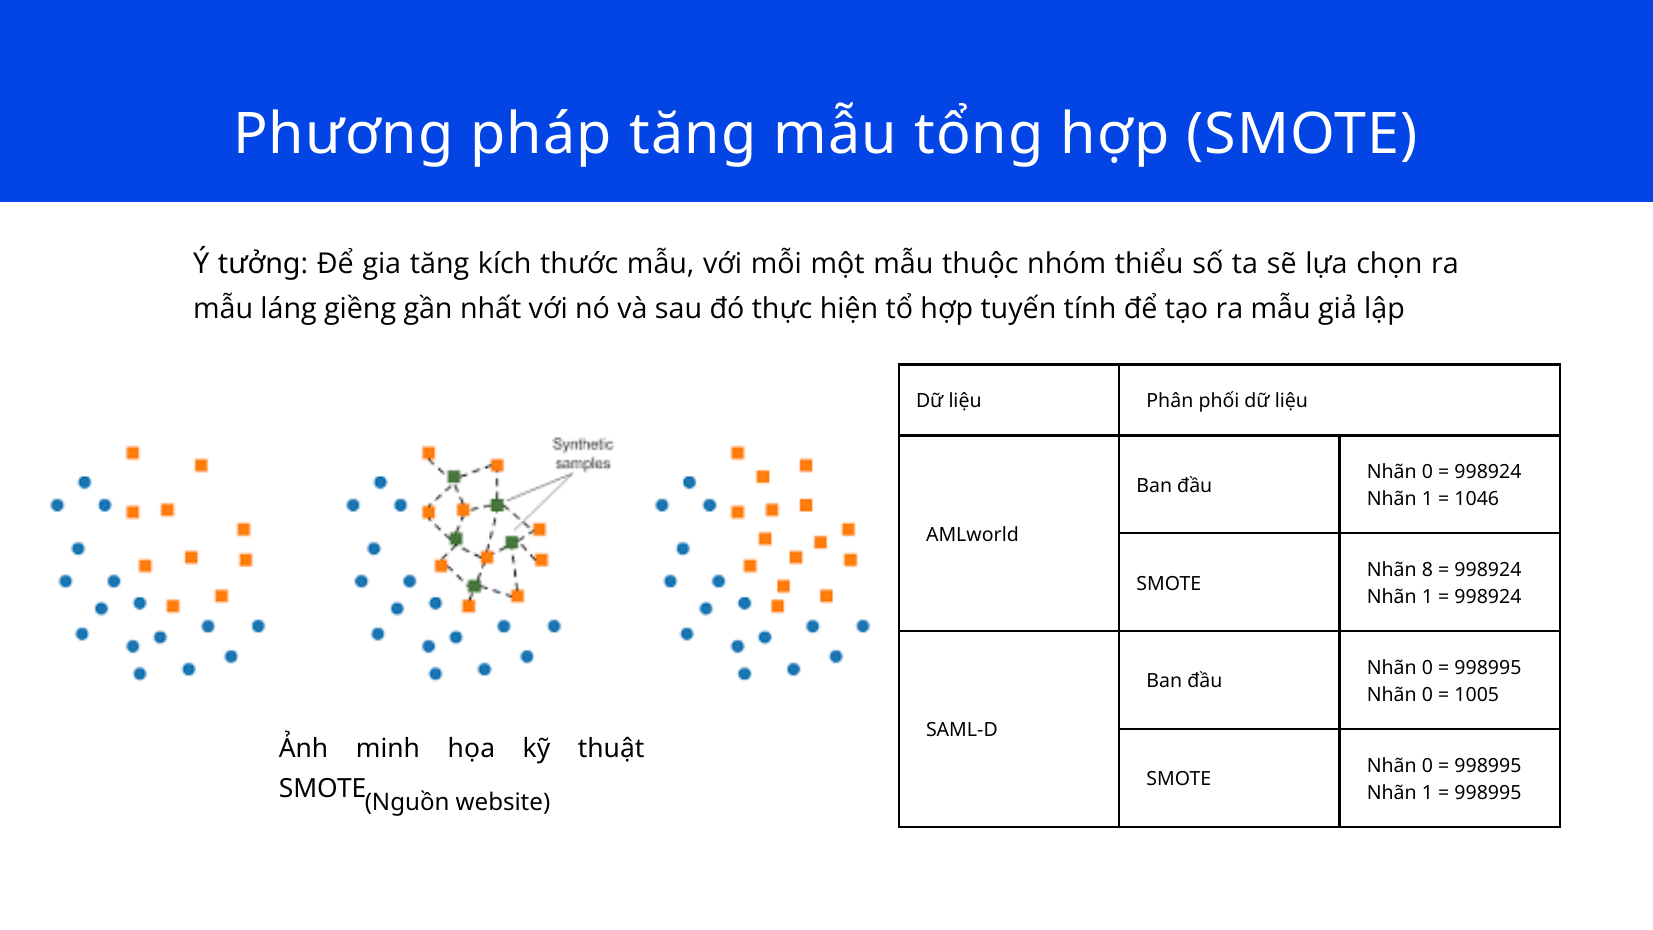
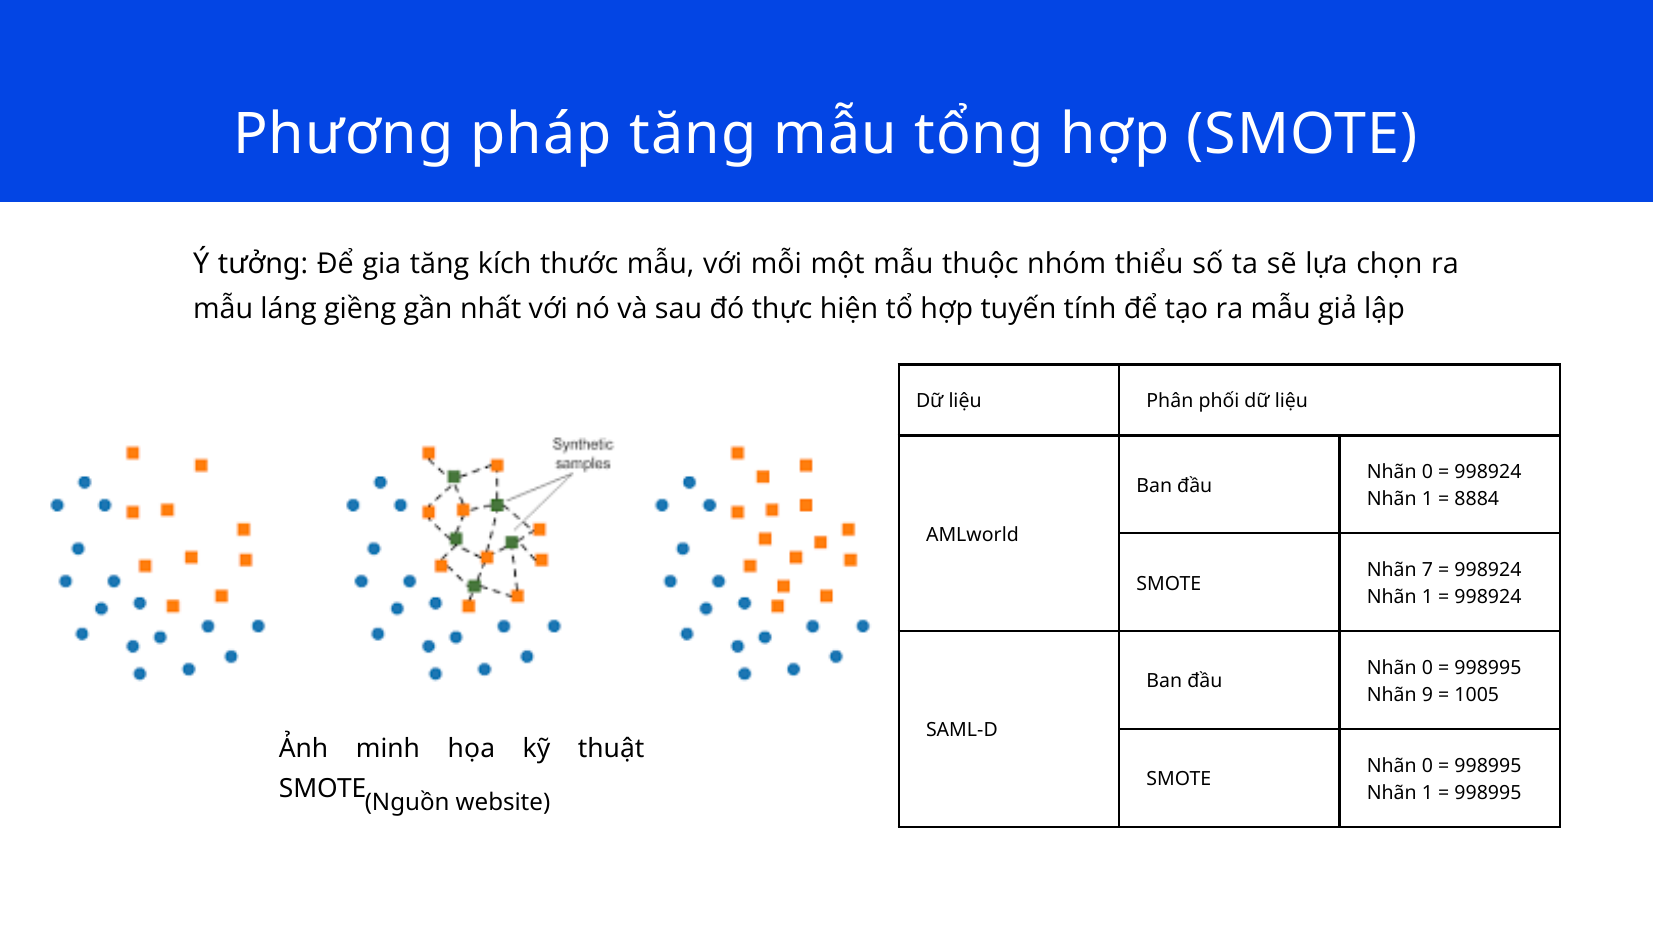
1046: 1046 -> 8884 (1477, 499)
8: 8 -> 7 (1428, 570)
0: 0 -> 9 (1428, 695)
